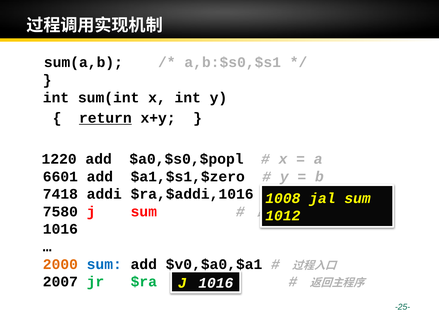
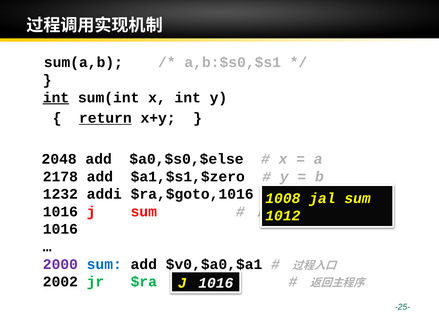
int underline: none -> present (56, 98)
1220: 1220 -> 2048 (59, 159)
$a0,$s0,$popl: $a0,$s0,$popl -> $a0,$s0,$else (186, 159)
6601: 6601 -> 2178 (60, 177)
7418: 7418 -> 1232 (60, 194)
$ra,$addi,1016: $ra,$addi,1016 -> $ra,$goto,1016 (192, 194)
7580: 7580 -> 1016 (60, 212)
2000 colour: orange -> purple (60, 264)
2007: 2007 -> 2002 (60, 282)
